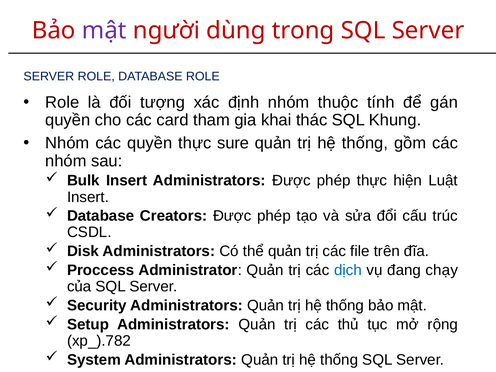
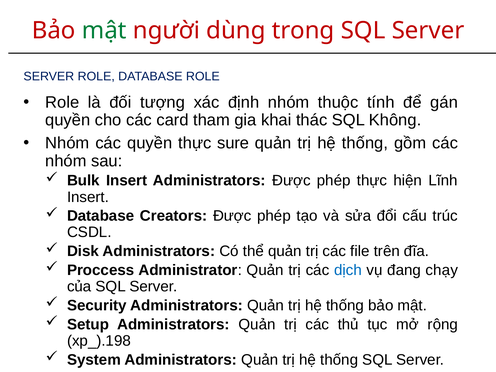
mật colour: purple -> green (104, 31)
Khung: Khung -> Không (395, 120)
Luật: Luật -> Lĩnh (443, 181)
xp_).782: xp_).782 -> xp_).198 (99, 341)
